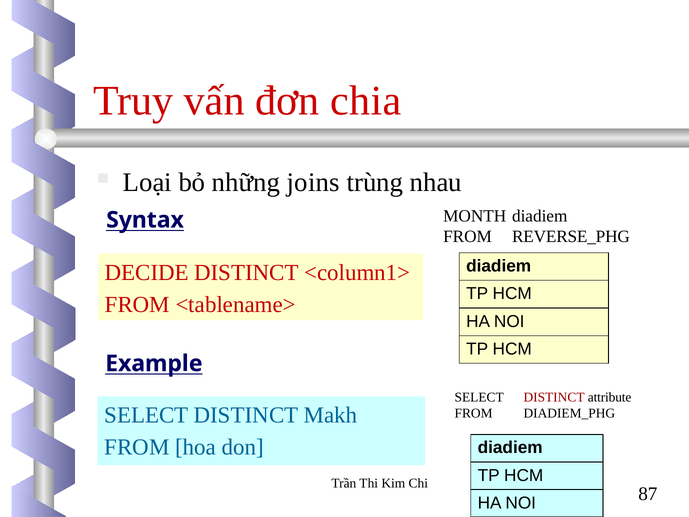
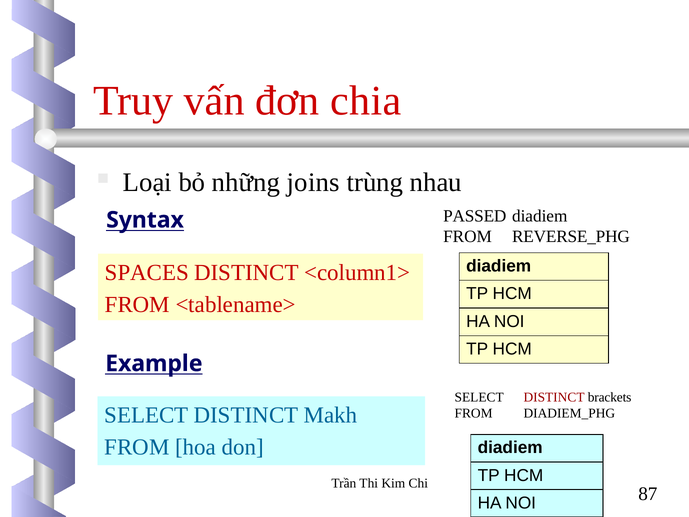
MONTH: MONTH -> PASSED (475, 216)
DECIDE: DECIDE -> SPACES (147, 272)
attribute: attribute -> brackets (610, 397)
